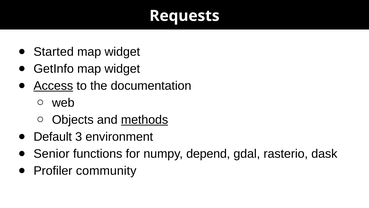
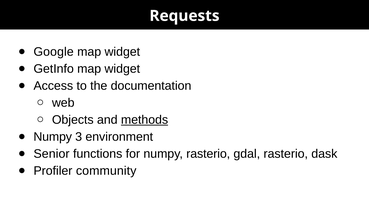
Started: Started -> Google (54, 52)
Access underline: present -> none (53, 86)
Default: Default -> Numpy (53, 137)
numpy depend: depend -> rasterio (208, 153)
